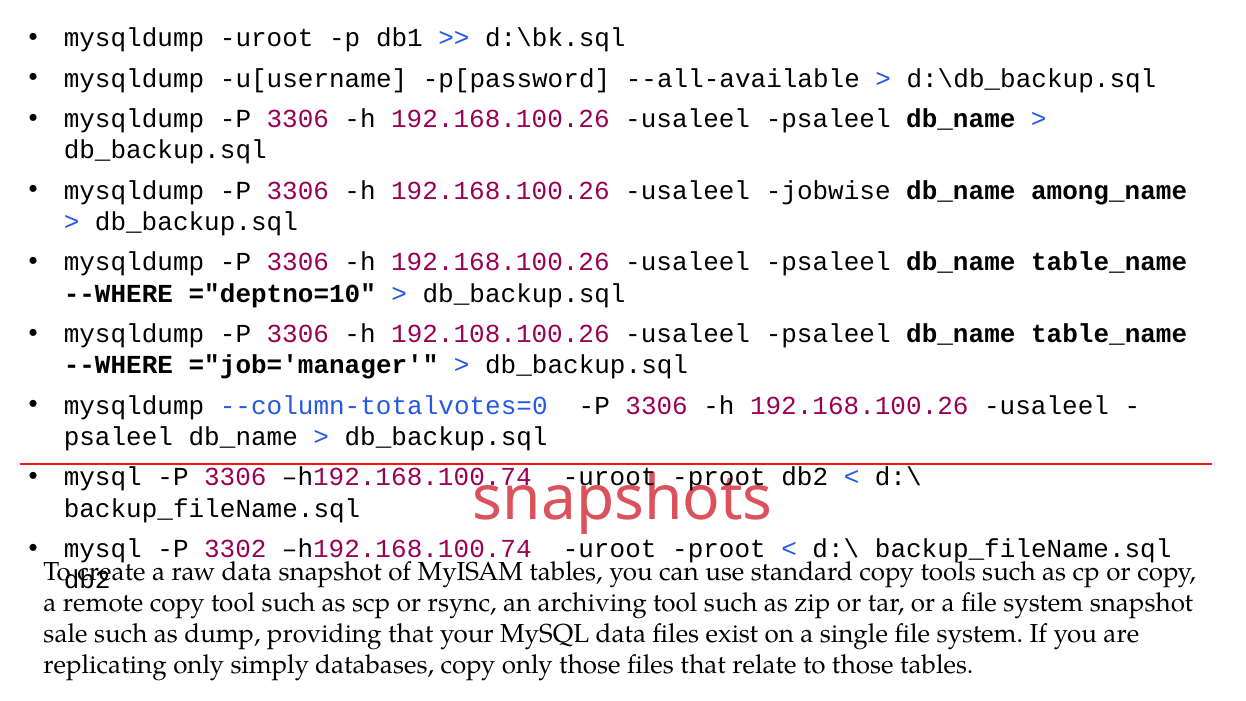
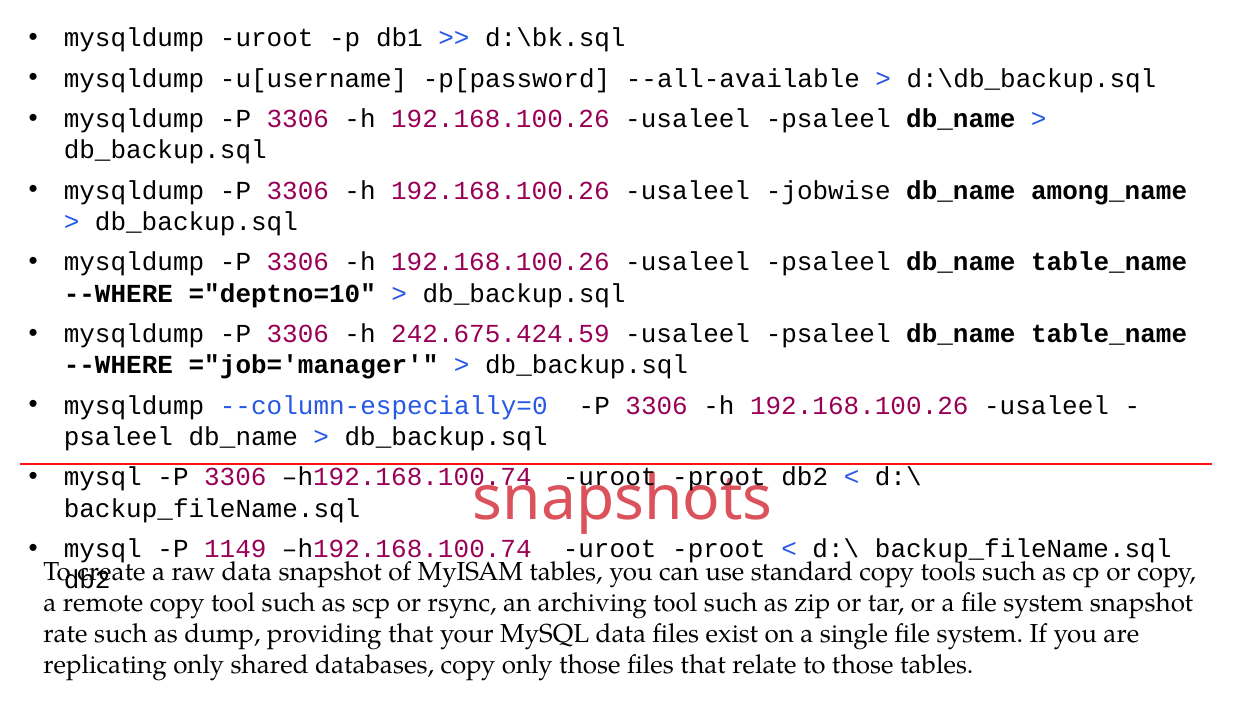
192.108.100.26: 192.108.100.26 -> 242.675.424.59 (500, 334)
--column-totalvotes=0: --column-totalvotes=0 -> --column-especially=0 (384, 406)
3302: 3302 -> 1149 (235, 549)
sale: sale -> rate (66, 634)
simply: simply -> shared (270, 665)
